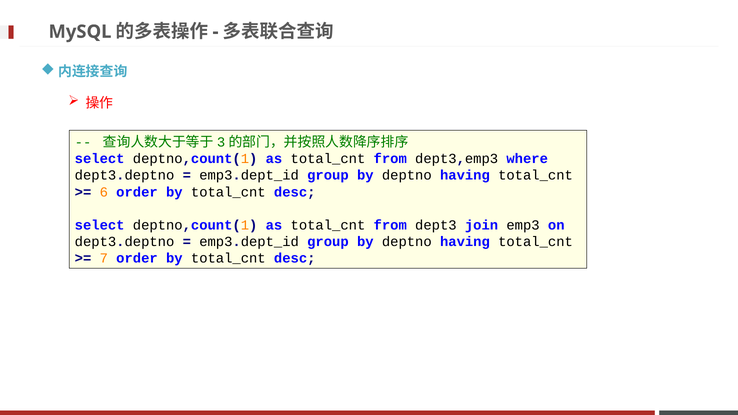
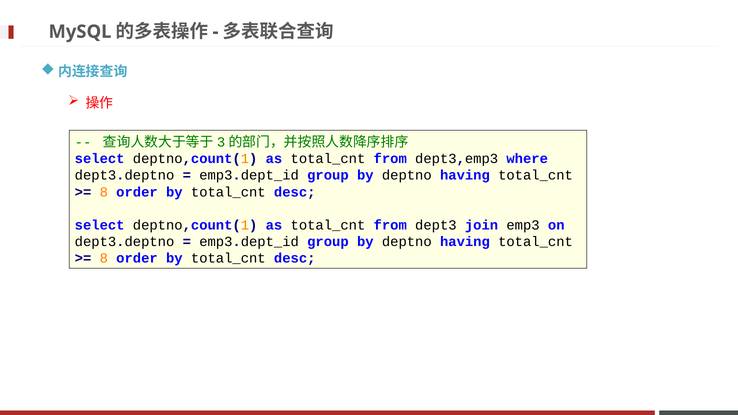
6: 6 -> 8 (104, 192)
7: 7 -> 8 (104, 258)
